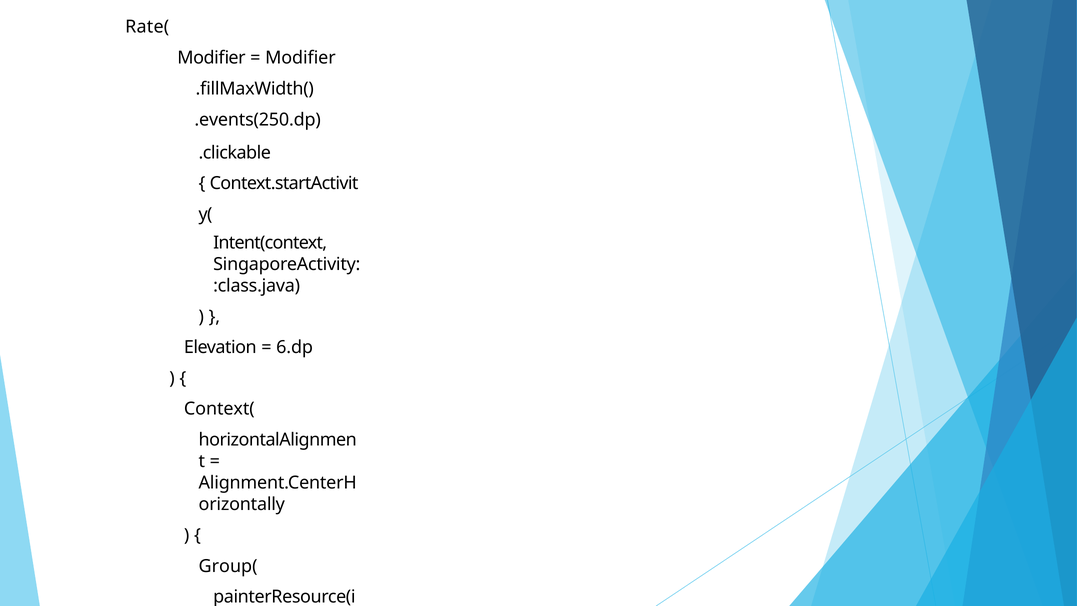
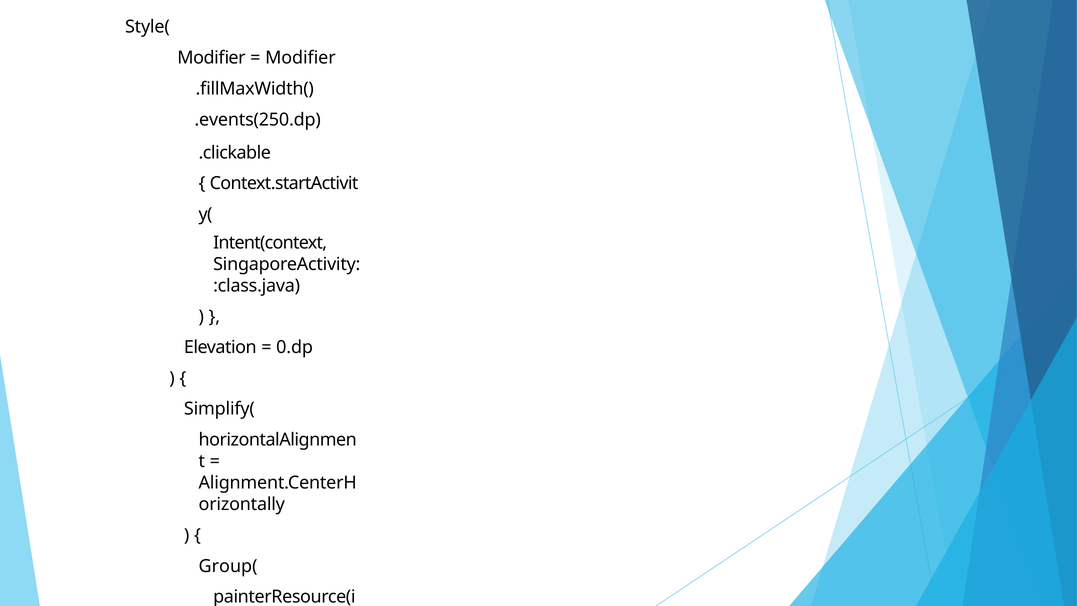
Rate(: Rate( -> Style( (147, 27)
6.dp: 6.dp -> 0.dp (295, 347)
Context(: Context( -> Simplify( (219, 409)
